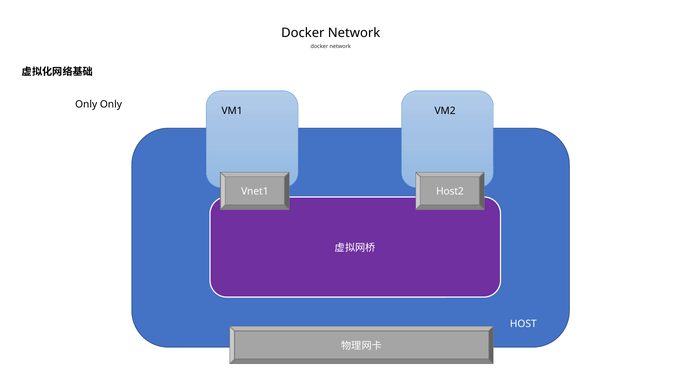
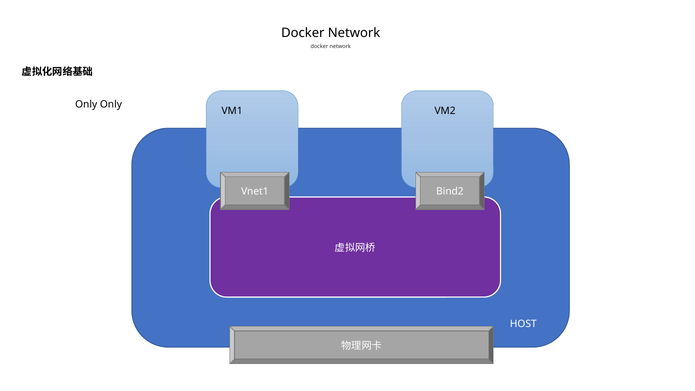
Host2: Host2 -> Bind2 (450, 192)
